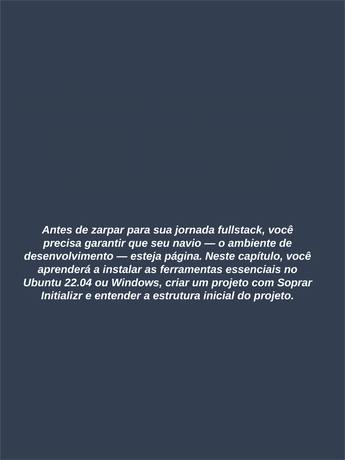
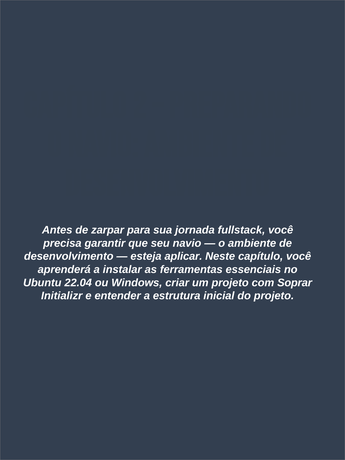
página: página -> aplicar (183, 256)
